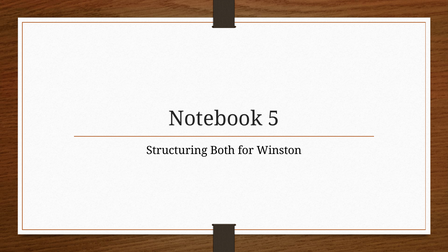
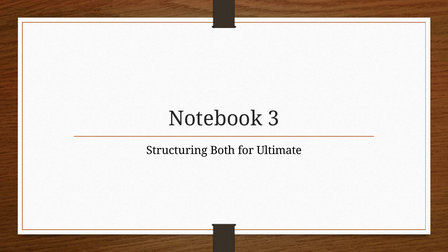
5: 5 -> 3 (274, 119)
Winston: Winston -> Ultimate (279, 151)
